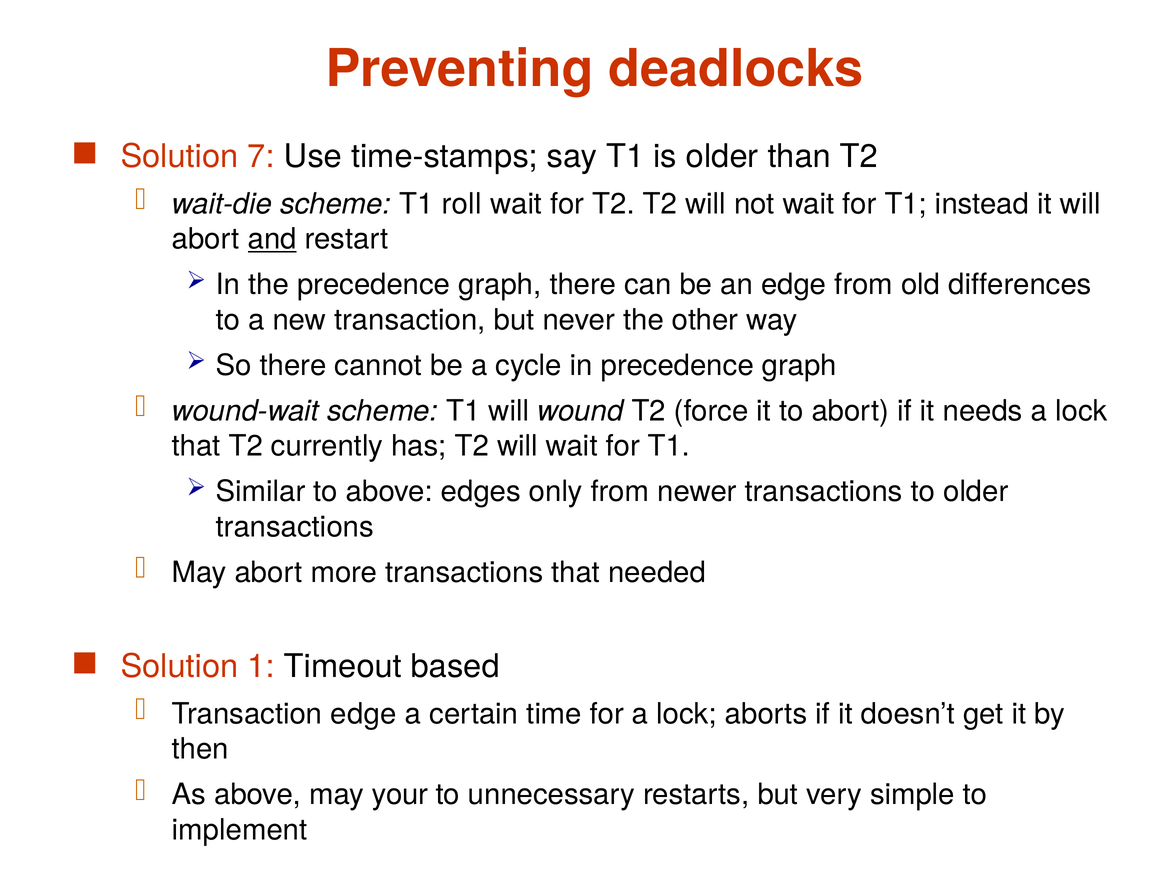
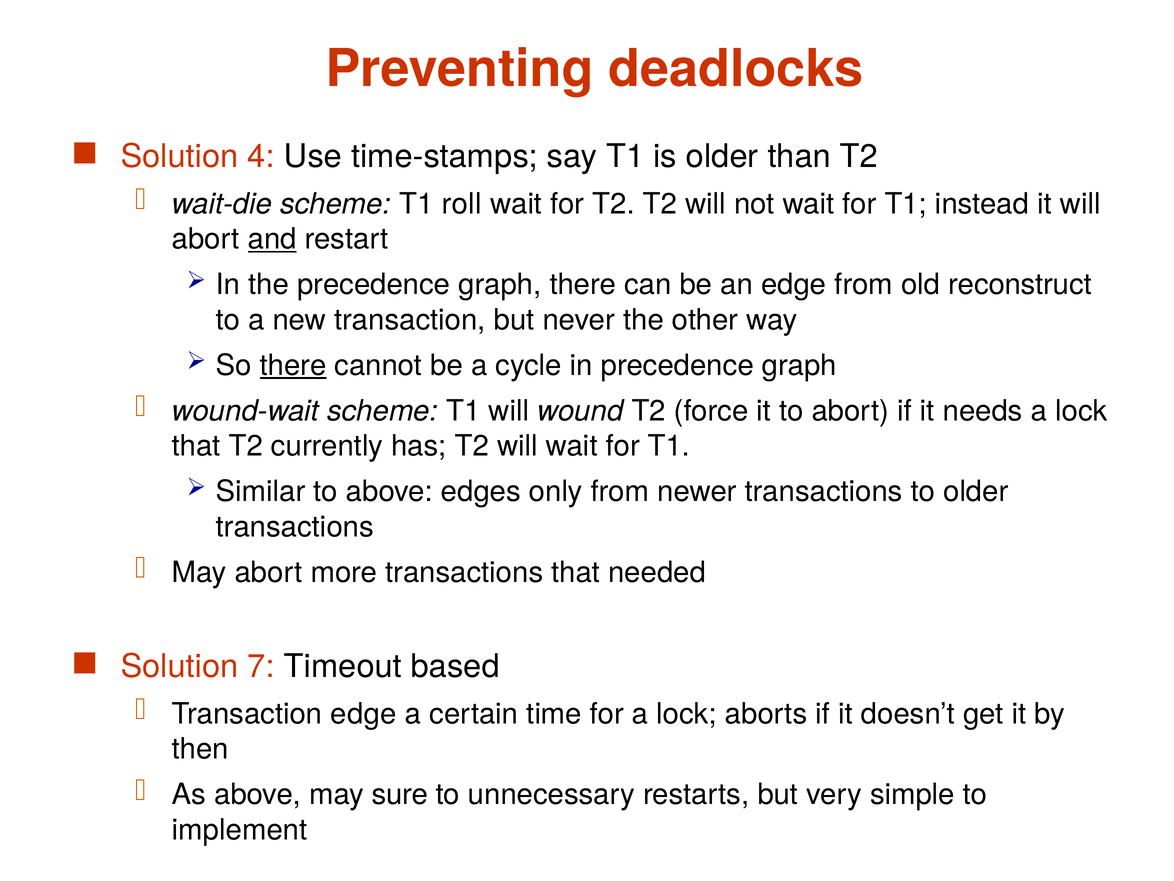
7: 7 -> 4 (261, 157)
differences: differences -> reconstruct (1020, 284)
there underline: none -> present (293, 365)
1: 1 -> 7 (261, 666)
your: your -> sure (400, 794)
